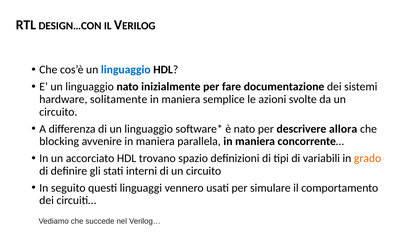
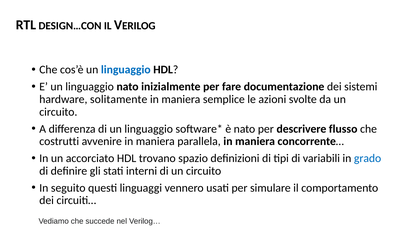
allora: allora -> flusso (343, 129)
blocking: blocking -> costrutti (59, 141)
grado colour: orange -> blue (368, 158)
